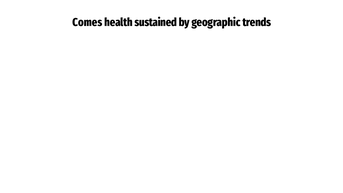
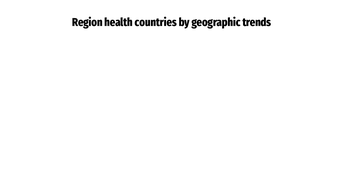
Comes: Comes -> Region (87, 22)
sustained: sustained -> countries (156, 22)
